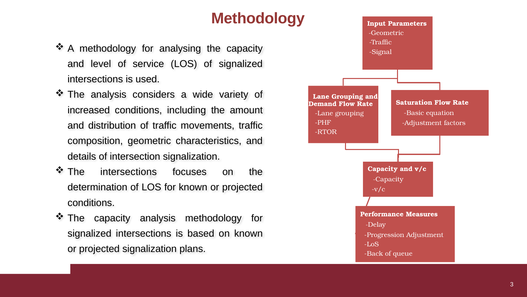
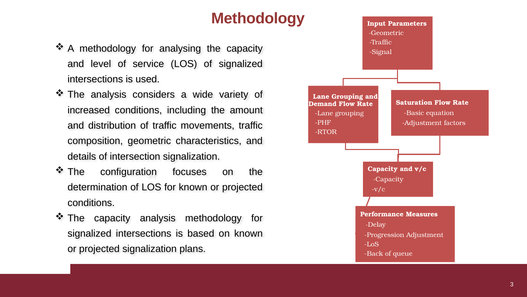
The intersections: intersections -> configuration (129, 172)
